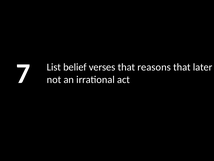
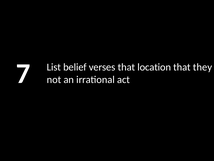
reasons: reasons -> location (154, 67)
later: later -> they (203, 67)
